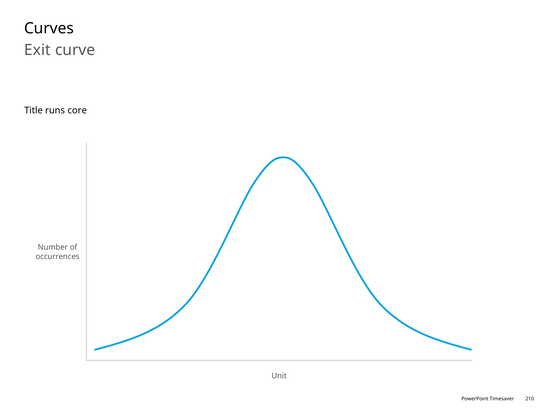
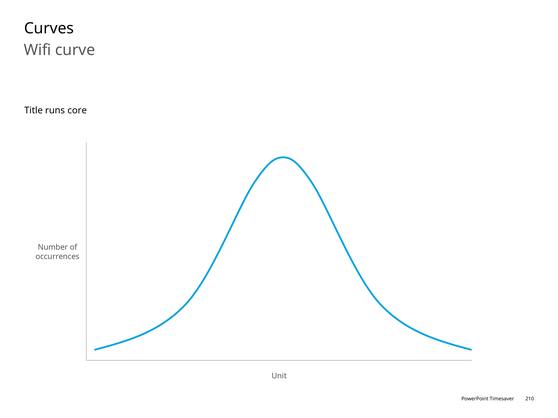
Exit: Exit -> Wifi (38, 50)
